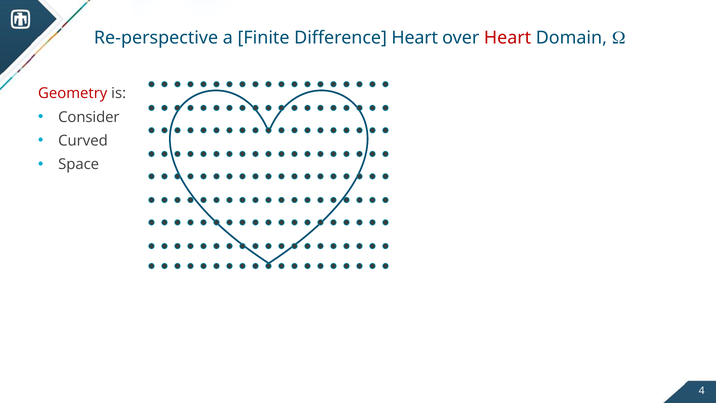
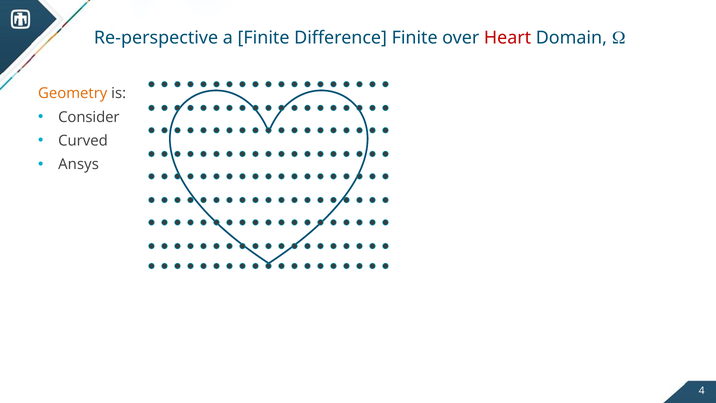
Difference Heart: Heart -> Finite (415, 38)
Geometry colour: red -> orange (73, 93)
Space: Space -> Ansys (79, 164)
